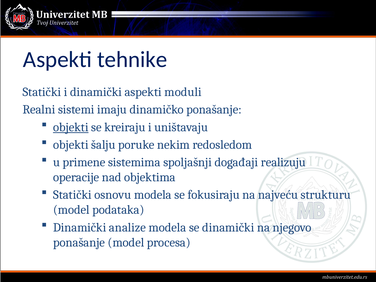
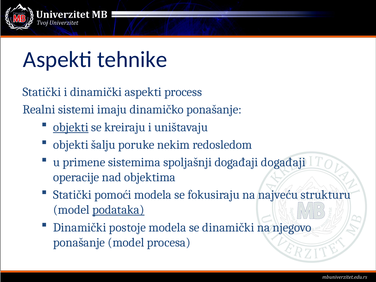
moduli: moduli -> process (183, 92)
događaji realizuju: realizuju -> događaji (283, 162)
osnovu: osnovu -> pomoći (113, 195)
podataka underline: none -> present (118, 210)
analize: analize -> postoje (127, 227)
